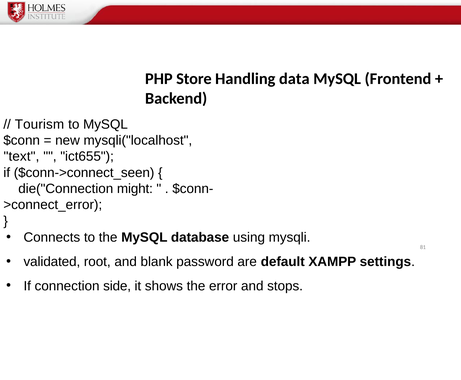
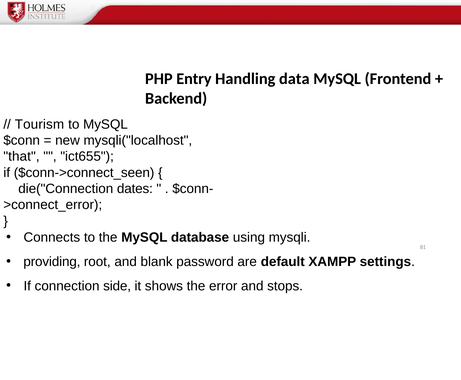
Store: Store -> Entry (194, 79)
text: text -> that (21, 157)
might: might -> dates (135, 189)
validated: validated -> providing (52, 262)
